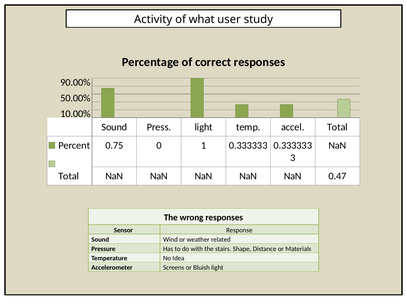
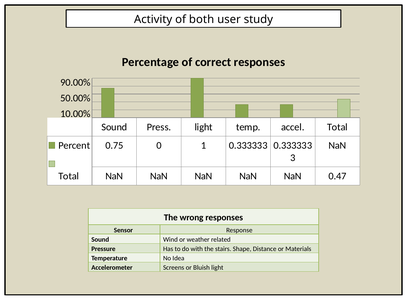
what: what -> both (202, 19)
